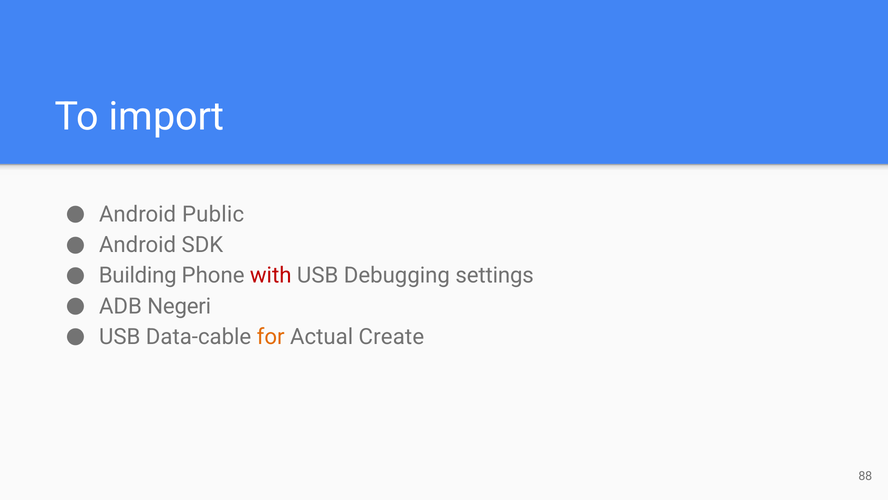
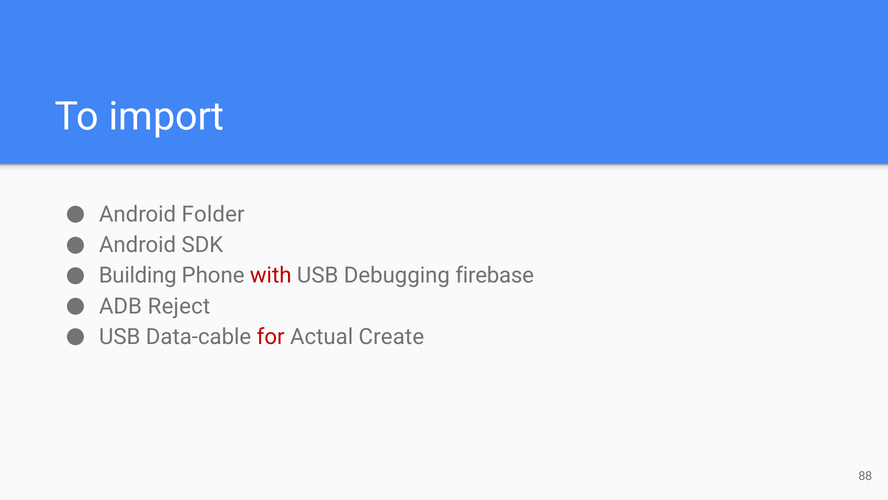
Public: Public -> Folder (213, 214)
settings: settings -> firebase (495, 275)
Negeri: Negeri -> Reject (179, 306)
for colour: orange -> red (271, 337)
